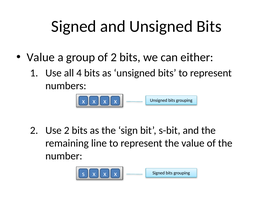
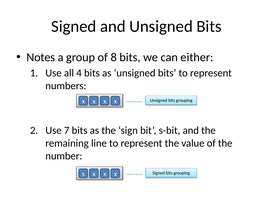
Value: Value -> Notes (41, 57)
of 2: 2 -> 8 (114, 57)
Use 2: 2 -> 7 (67, 130)
